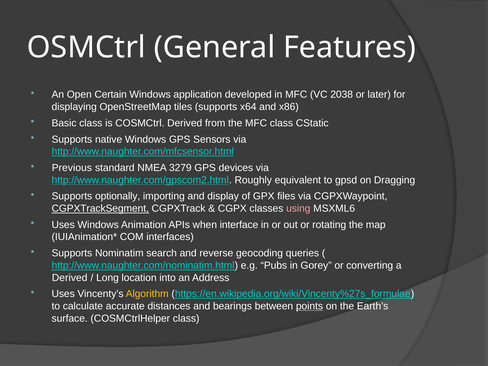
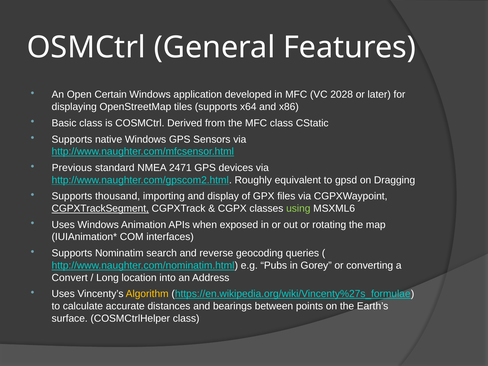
2038: 2038 -> 2028 (342, 95)
3279: 3279 -> 2471 (180, 168)
optionally: optionally -> thousand (118, 196)
using colour: pink -> light green (298, 209)
interface: interface -> exposed (239, 225)
Derived: Derived -> Convert (70, 278)
points underline: present -> none (309, 306)
